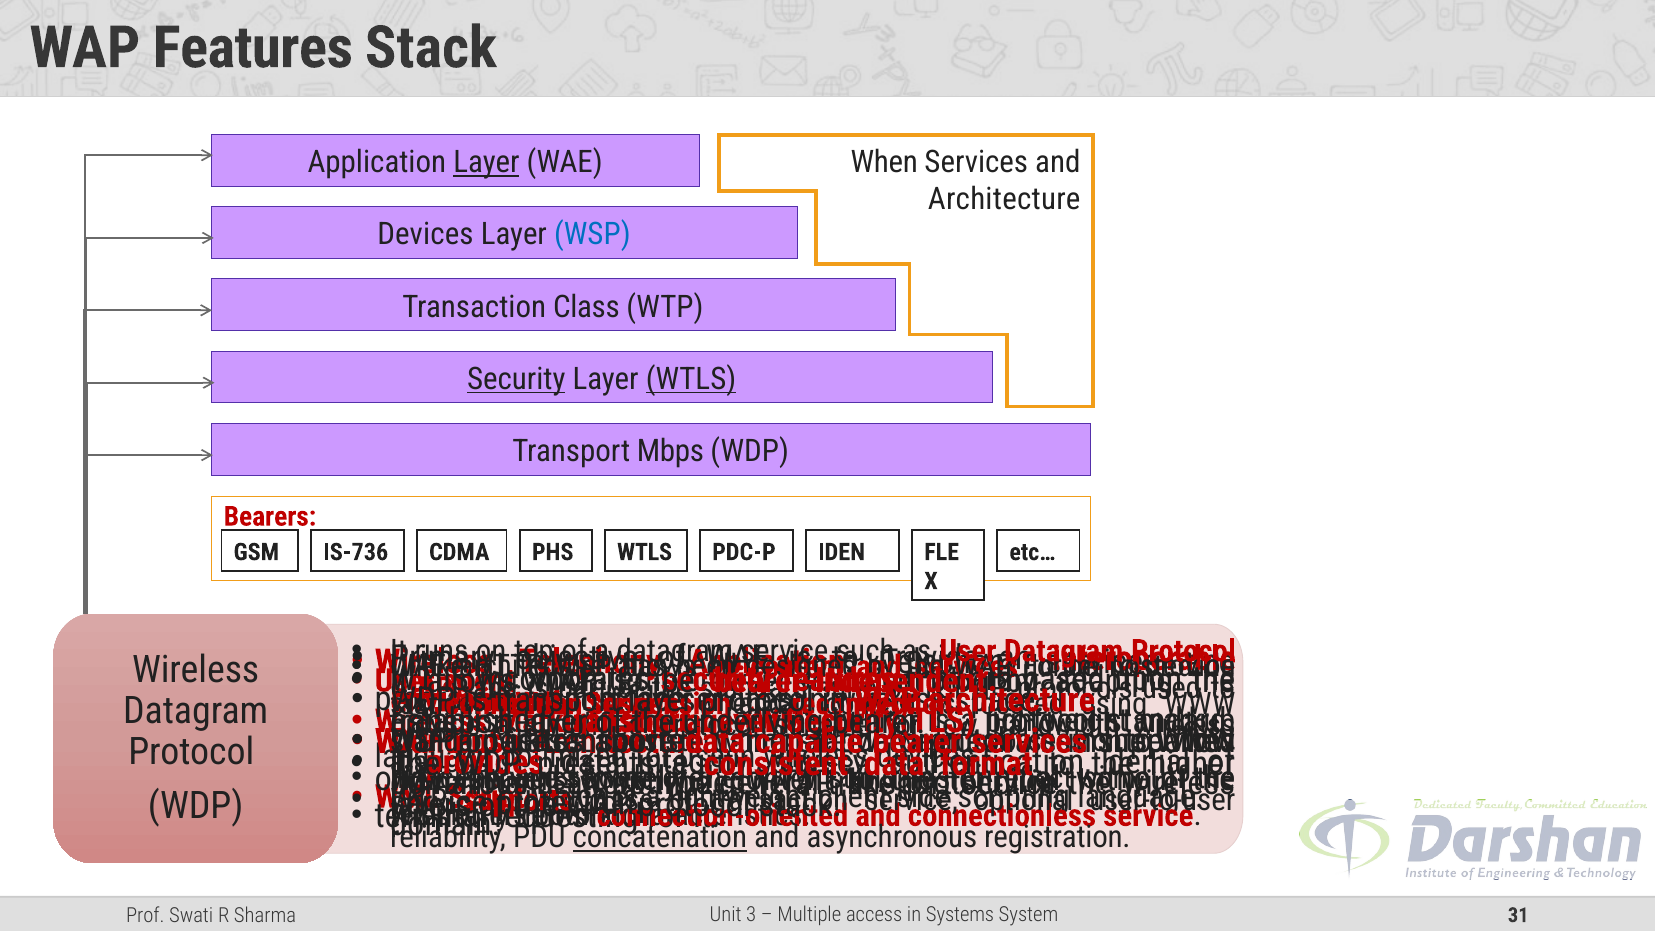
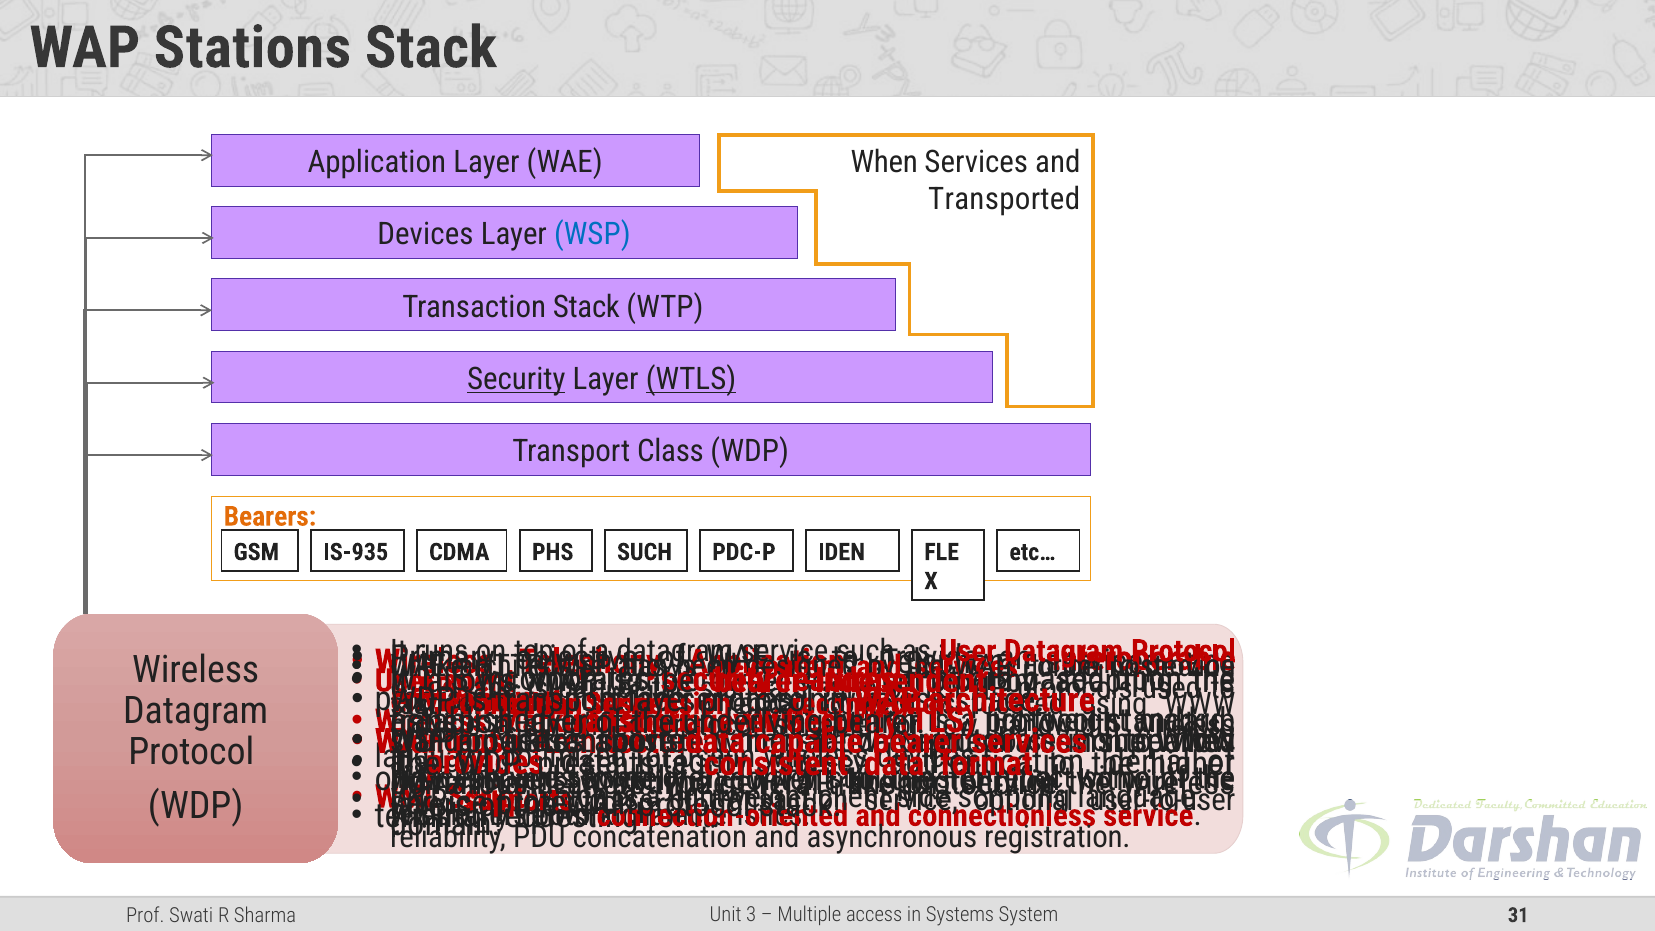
WAP Features: Features -> Stations (252, 48)
Layer underline: present -> none (486, 162)
Architecture: Architecture -> Transported (1004, 199)
Transaction Class: Class -> Stack (586, 307)
Transport Mbps: Mbps -> Class (670, 451)
Bearers colour: red -> orange (270, 516)
IS-736: IS-736 -> IS-935 (356, 552)
PHS WTLS: WTLS -> SUCH (645, 552)
concatenation underline: present -> none (660, 837)
